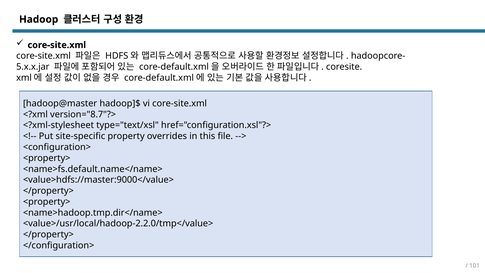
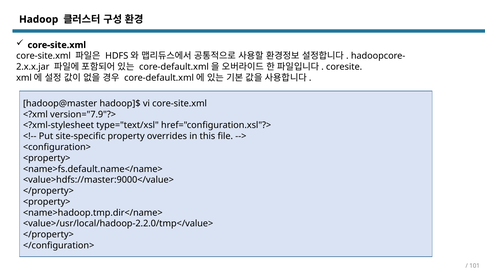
5.x.x.jar: 5.x.x.jar -> 2.x.x.jar (33, 67)
version="8.7"?>: version="8.7"?> -> version="7.9"?> (83, 114)
